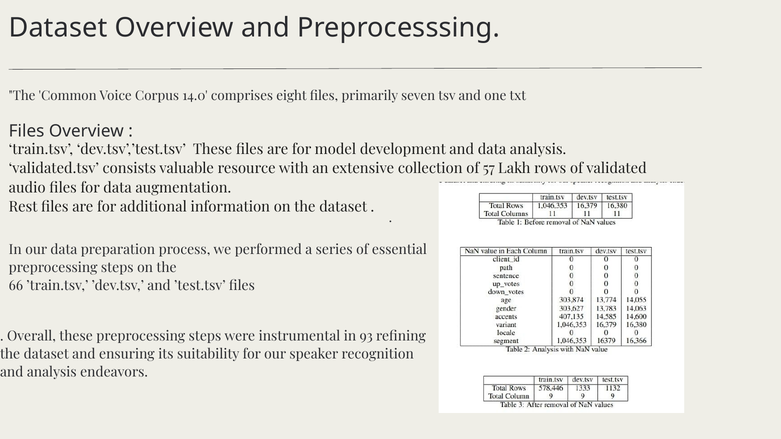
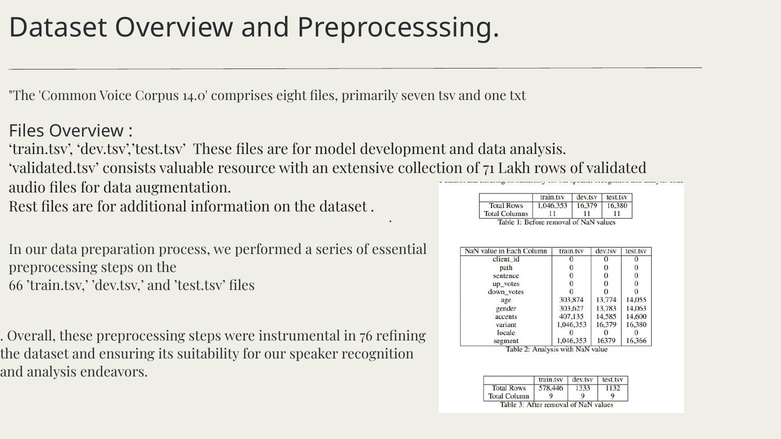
57: 57 -> 71 (489, 169)
93: 93 -> 76 (366, 336)
